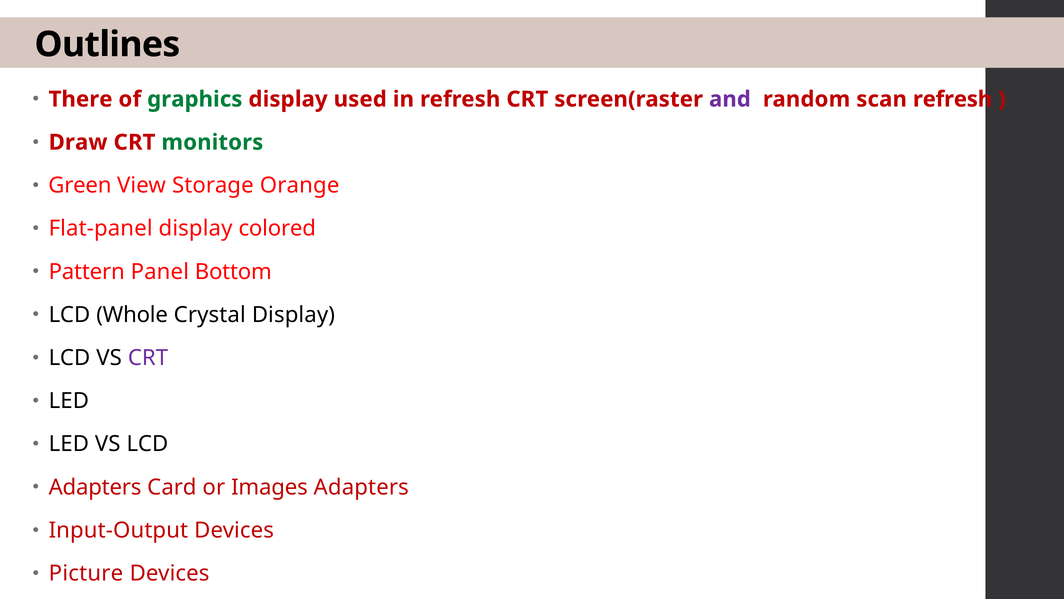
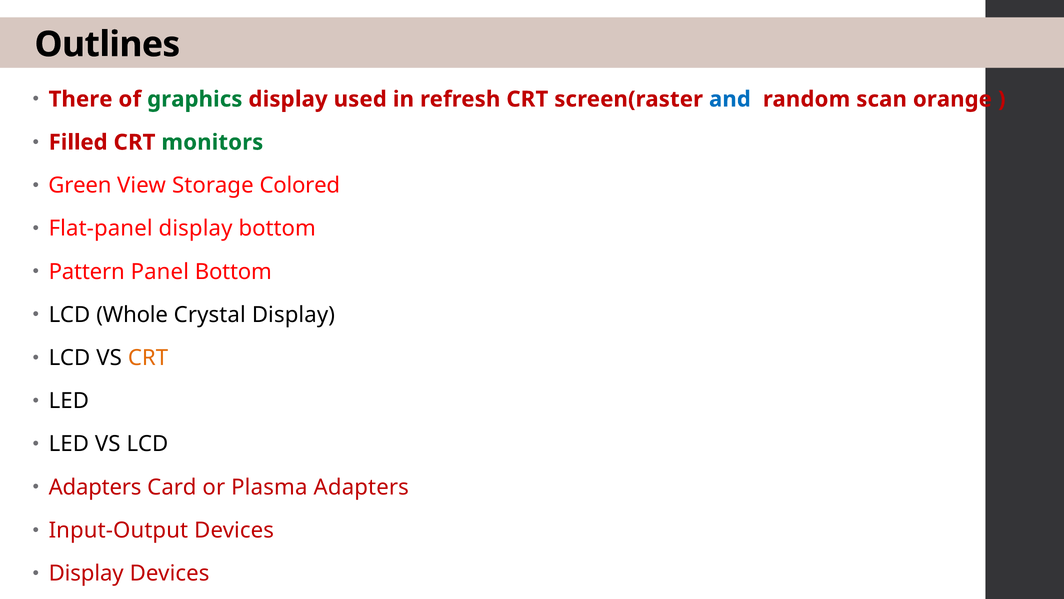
and colour: purple -> blue (730, 99)
scan refresh: refresh -> orange (952, 99)
Draw: Draw -> Filled (78, 142)
Orange: Orange -> Colored (300, 185)
display colored: colored -> bottom (277, 228)
CRT colour: purple -> orange (148, 358)
Images: Images -> Plasma (269, 487)
Picture: Picture -> Display (86, 573)
